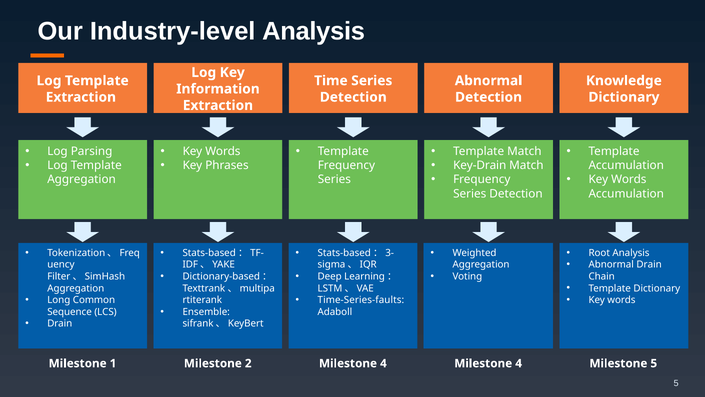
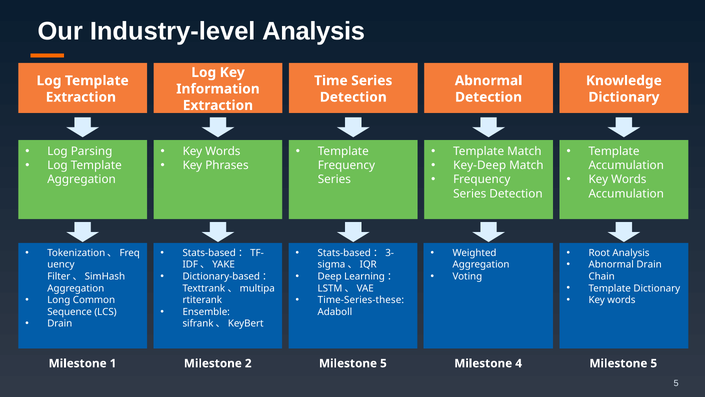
Key-Drain: Key-Drain -> Key-Deep (480, 165)
Time-Series-faults: Time-Series-faults -> Time-Series-these (361, 300)
1 Milestone 4: 4 -> 5 (383, 363)
